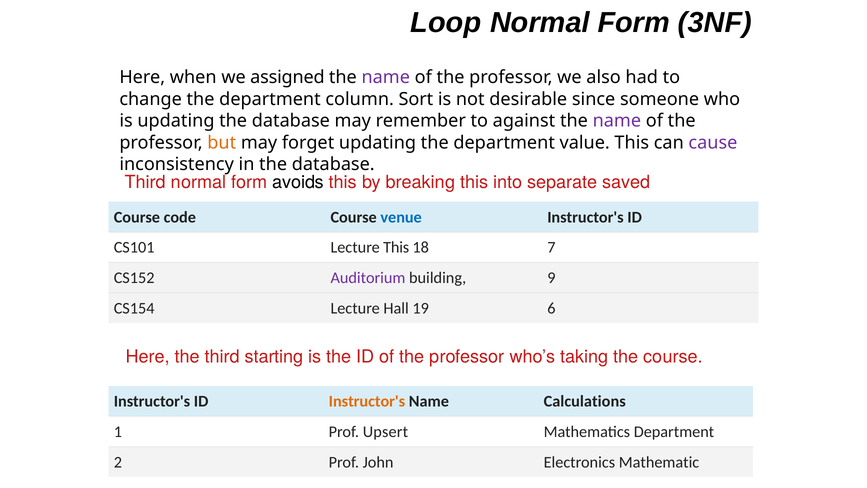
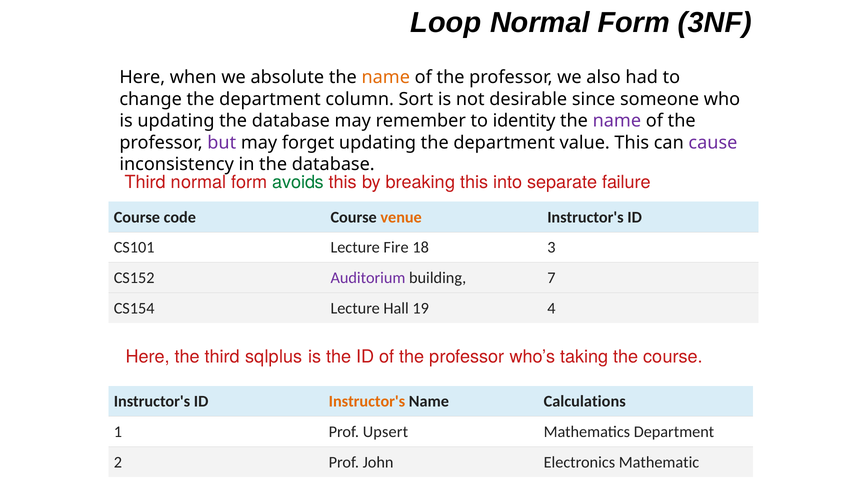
assigned: assigned -> absolute (287, 77)
name colour: purple -> orange (386, 77)
against: against -> identity (524, 121)
but colour: orange -> purple (222, 142)
avoids colour: black -> green (298, 182)
saved: saved -> failure (626, 182)
venue colour: blue -> orange (401, 217)
Lecture This: This -> Fire (396, 247)
7: 7 -> 3 (551, 247)
9: 9 -> 7 (551, 278)
6: 6 -> 4 (551, 308)
starting: starting -> sqlplus (274, 357)
